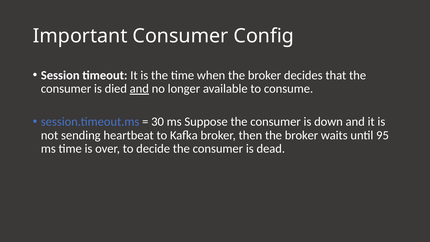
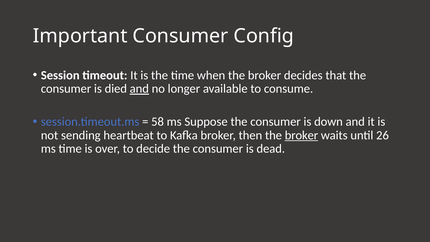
30: 30 -> 58 (158, 122)
broker underline: none -> present (301, 135)
95: 95 -> 26 (383, 135)
